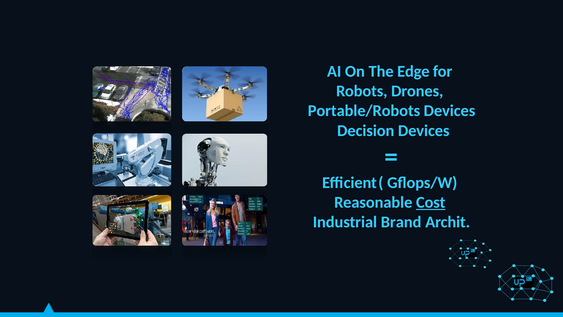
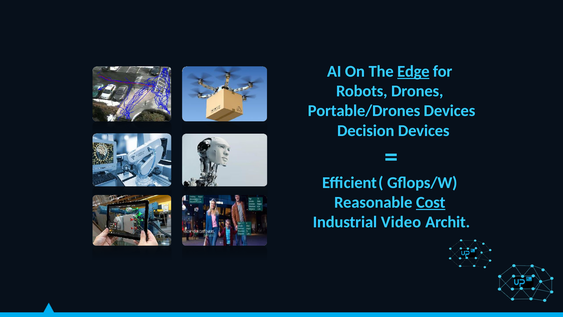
Edge underline: none -> present (413, 71)
Portable/Robots: Portable/Robots -> Portable/Drones (364, 111)
Brand: Brand -> Video (401, 222)
